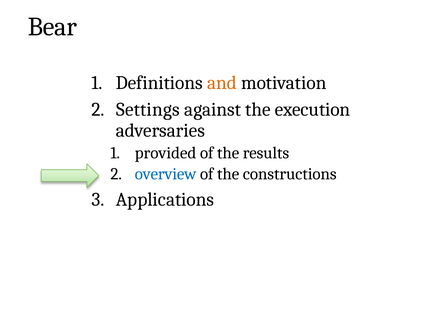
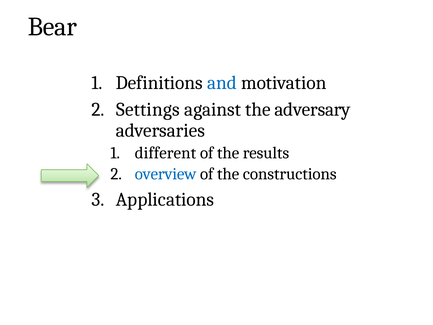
and colour: orange -> blue (222, 83)
execution: execution -> adversary (313, 109)
provided: provided -> different (165, 153)
